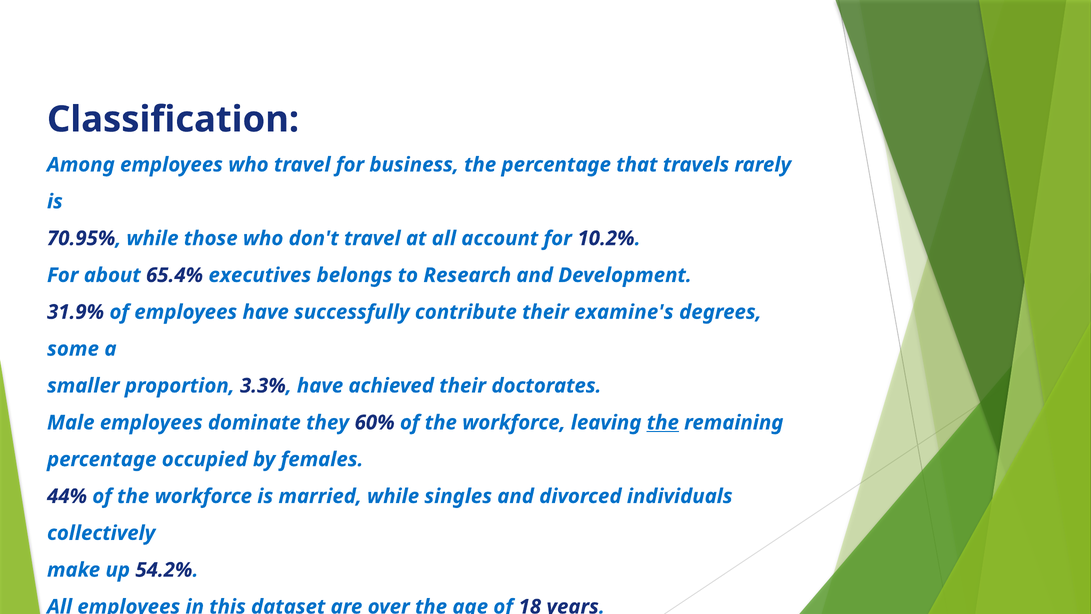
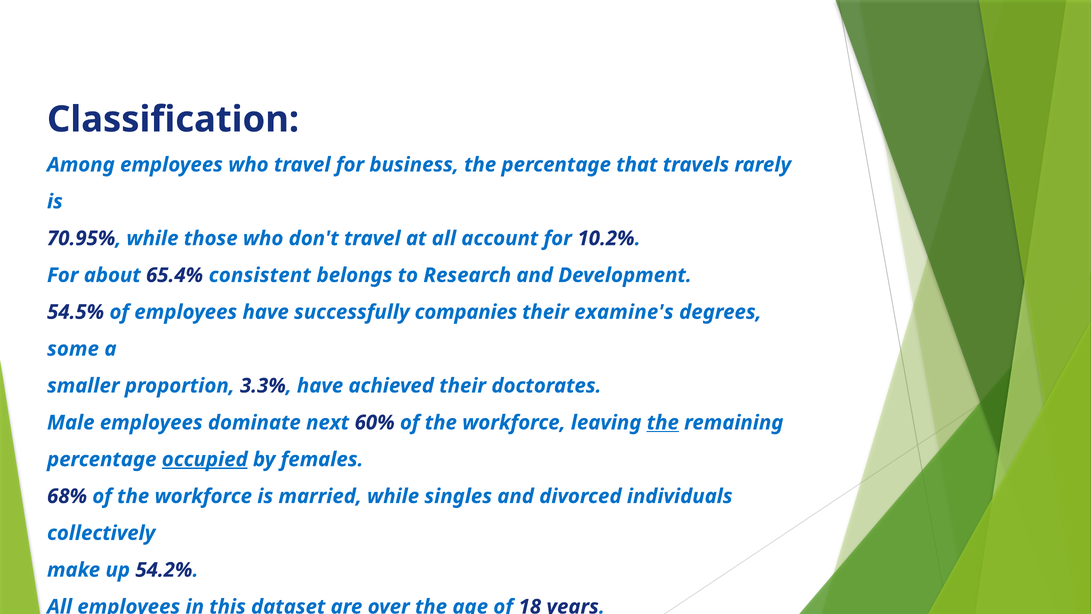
executives: executives -> consistent (260, 275)
31.9%: 31.9% -> 54.5% (76, 312)
contribute: contribute -> companies (466, 312)
they: they -> next (328, 422)
occupied underline: none -> present (205, 459)
44%: 44% -> 68% (67, 496)
